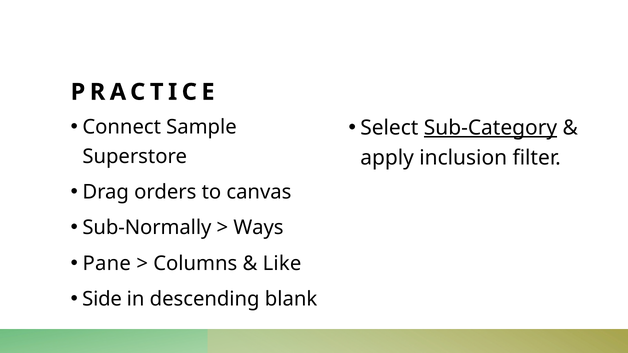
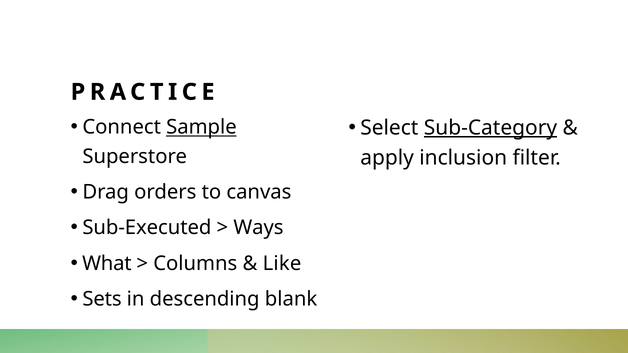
Sample underline: none -> present (201, 127)
Sub-Normally: Sub-Normally -> Sub-Executed (147, 228)
Pane: Pane -> What (107, 264)
Side: Side -> Sets (102, 299)
